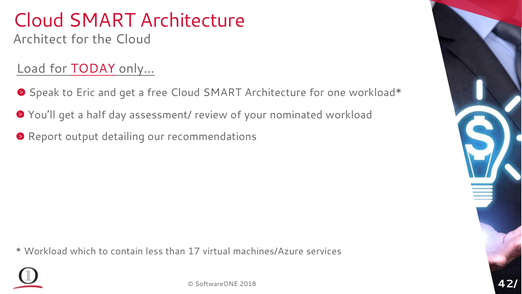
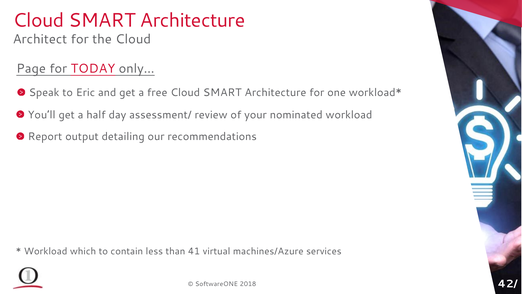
Load: Load -> Page (31, 69)
17: 17 -> 41 (194, 251)
